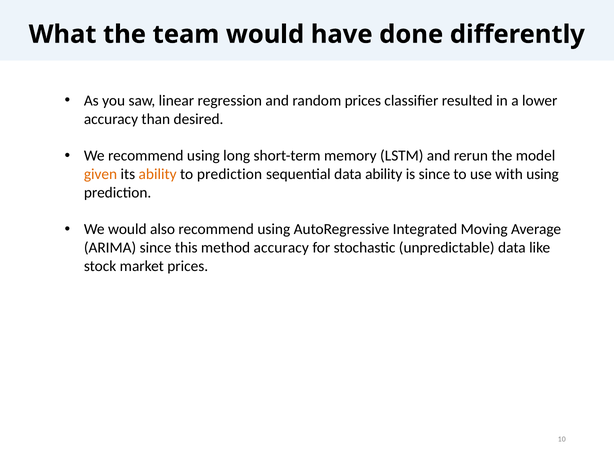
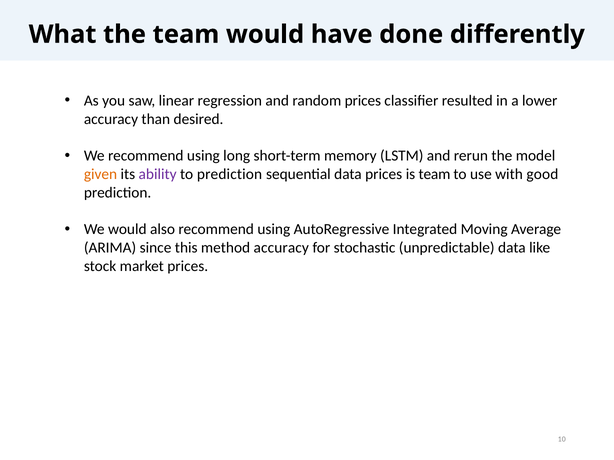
ability colour: orange -> purple (158, 174)
data ability: ability -> prices (384, 174)
is since: since -> team (434, 174)
with using: using -> good (542, 174)
